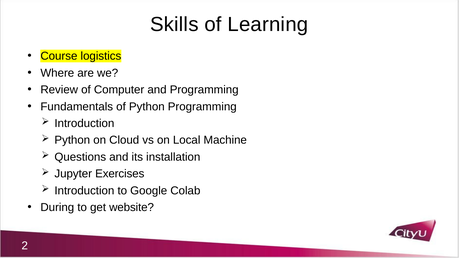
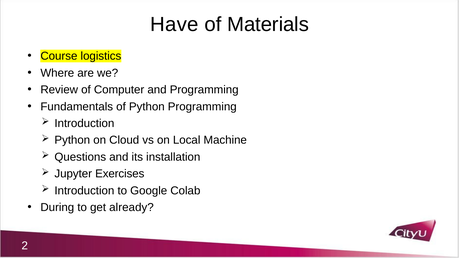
Skills: Skills -> Have (174, 25)
Learning: Learning -> Materials (268, 25)
website: website -> already (131, 208)
